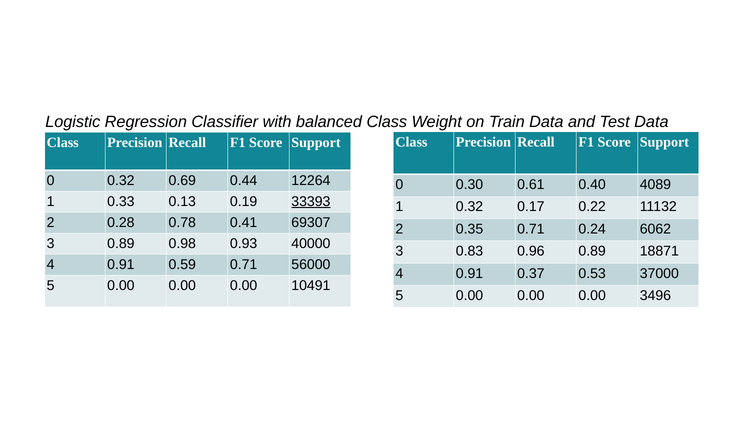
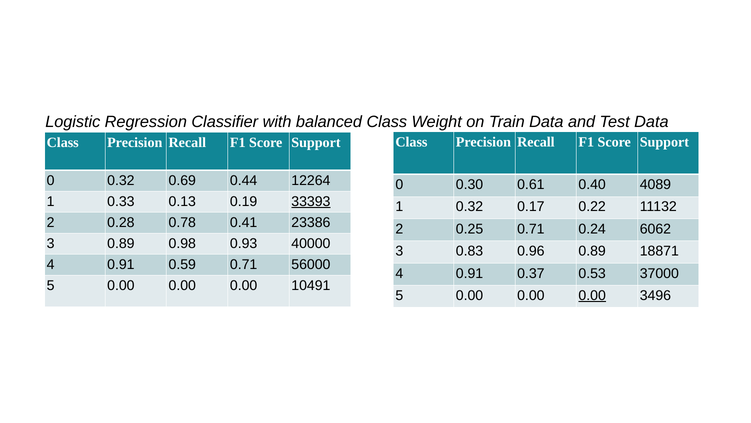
69307: 69307 -> 23386 (311, 222)
0.35: 0.35 -> 0.25 (470, 229)
0.00 underline: none -> present (592, 295)
